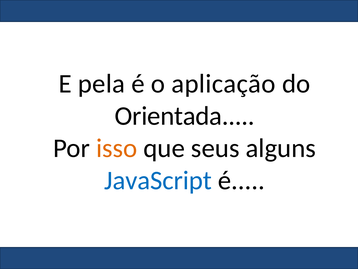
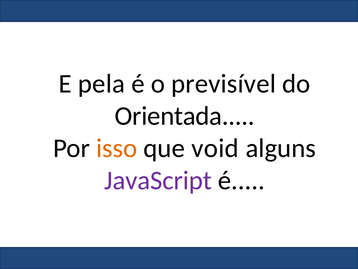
aplicação: aplicação -> previsível (223, 84)
seus: seus -> void (215, 148)
JavaScript colour: blue -> purple (158, 180)
